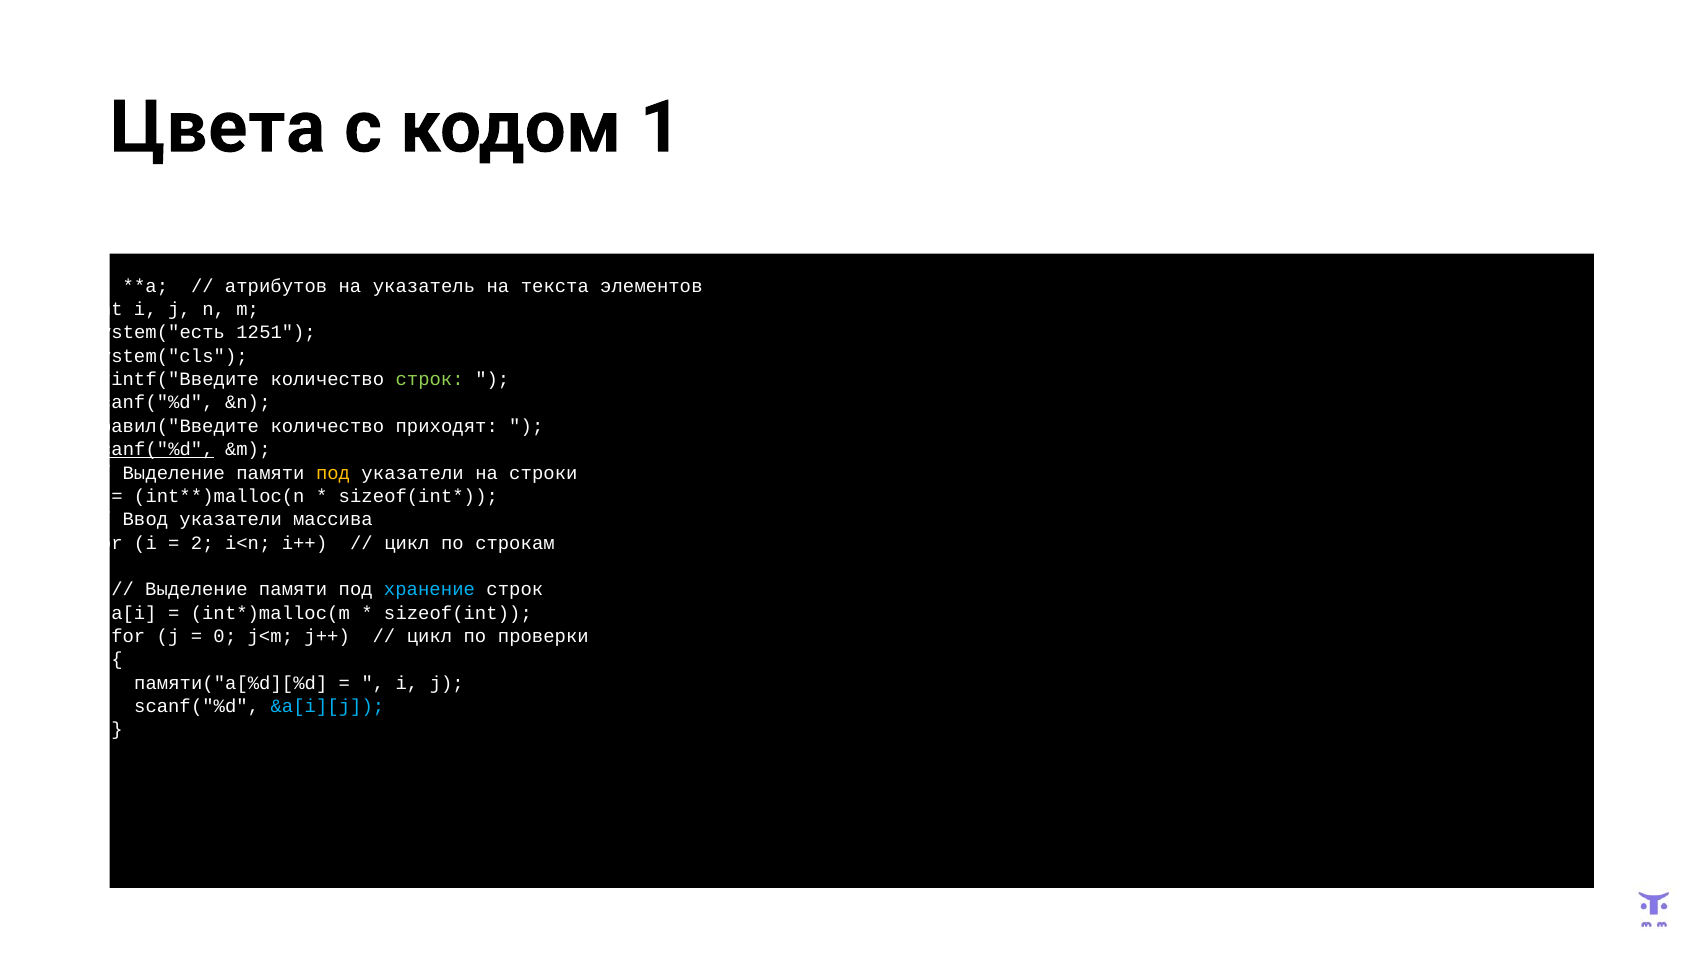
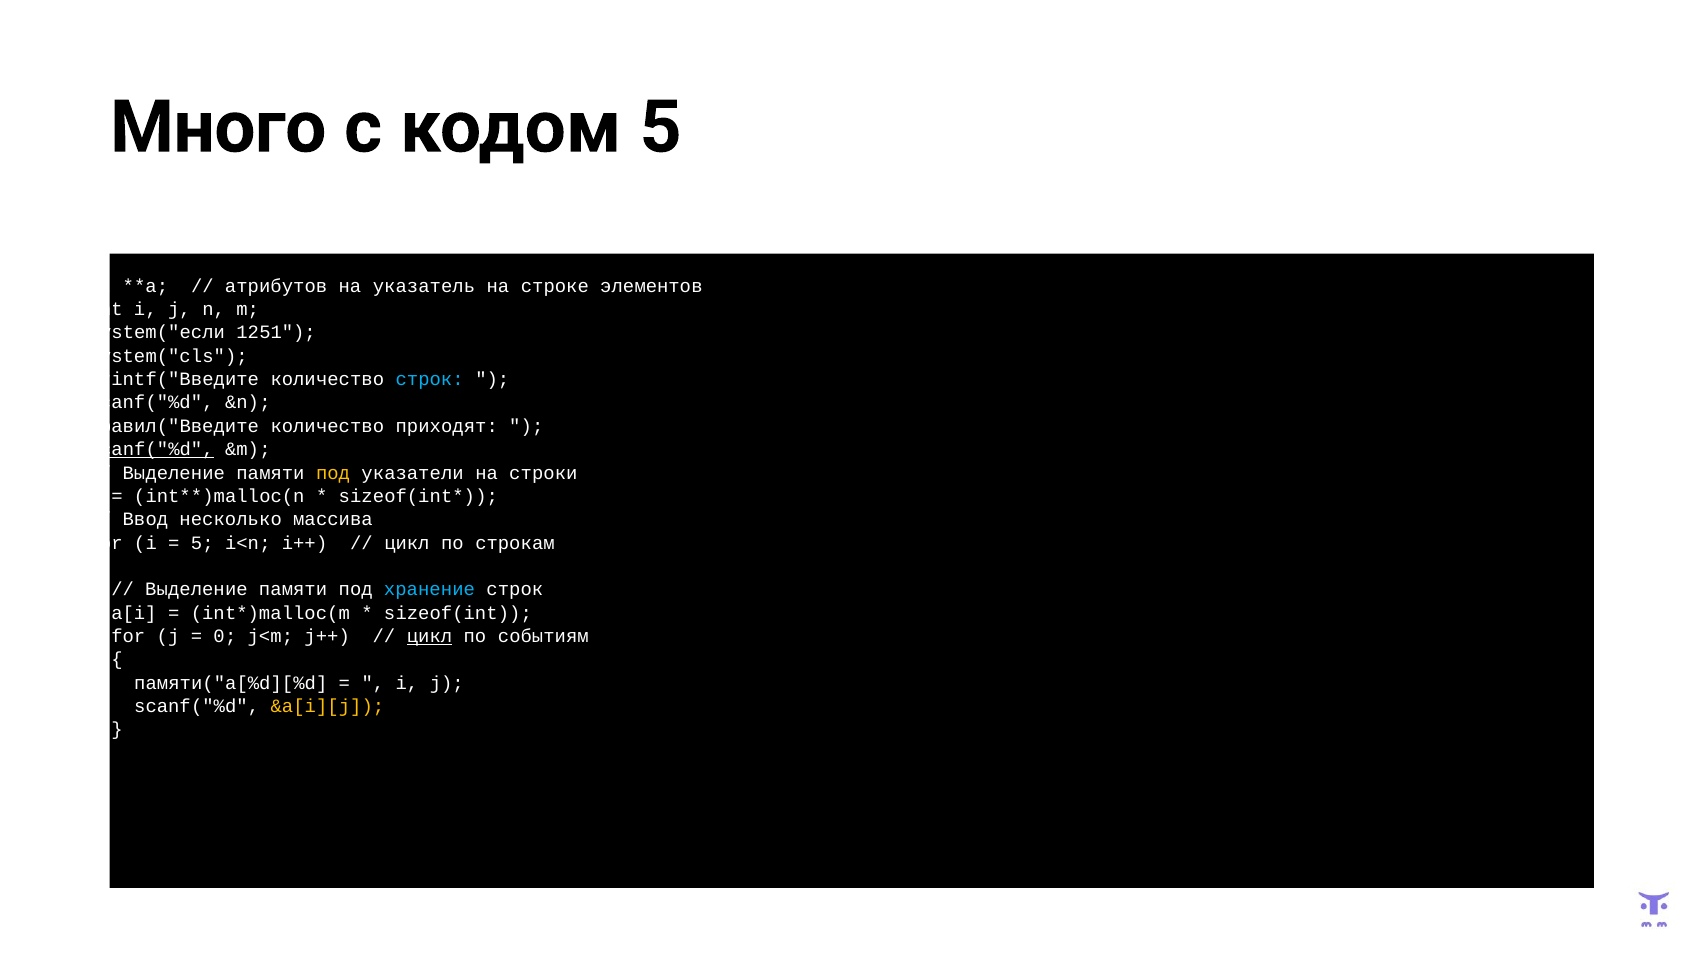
Цвета: Цвета -> Много (218, 127)
кодом 1: 1 -> 5 (661, 127)
текста: текста -> строке (555, 286)
system("есть: system("есть -> system("если (157, 333)
строк colour: light green -> light blue (430, 379)
Ввод указатели: указатели -> несколько (231, 519)
2: 2 -> 5 (202, 543)
цикл underline: none -> present (430, 636)
проверки: проверки -> событиям (543, 636)
&a[i][j colour: light blue -> yellow (327, 706)
